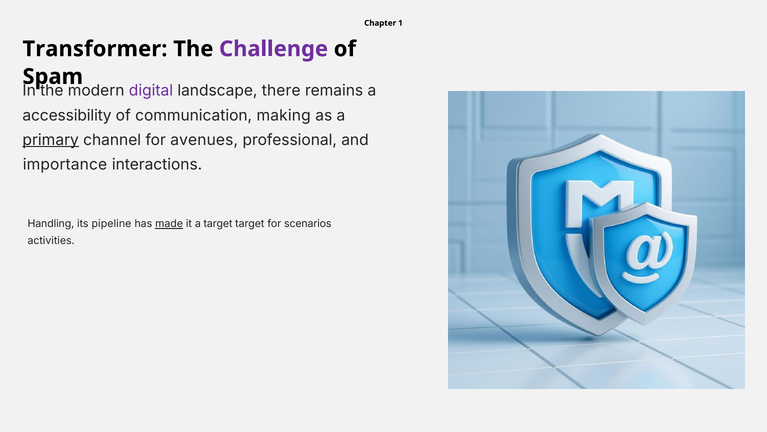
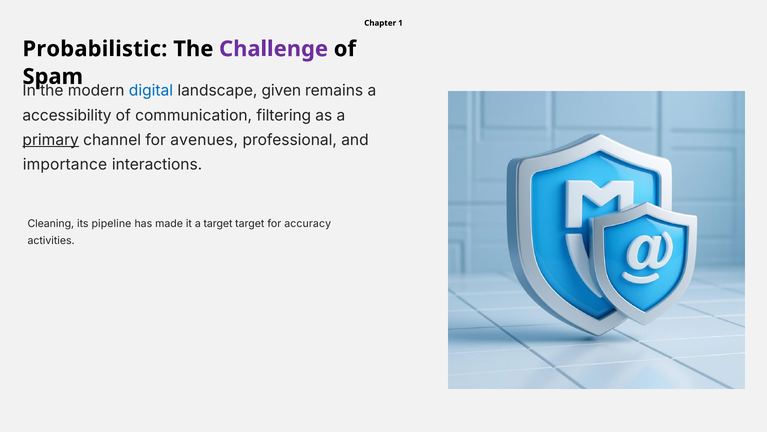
Transformer: Transformer -> Probabilistic (95, 49)
digital colour: purple -> blue (151, 91)
there: there -> given (281, 91)
making: making -> filtering (284, 115)
Handling: Handling -> Cleaning (51, 224)
made underline: present -> none (169, 224)
scenarios: scenarios -> accuracy (308, 224)
